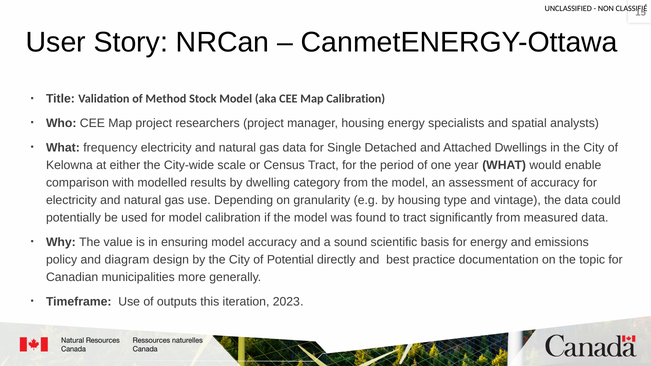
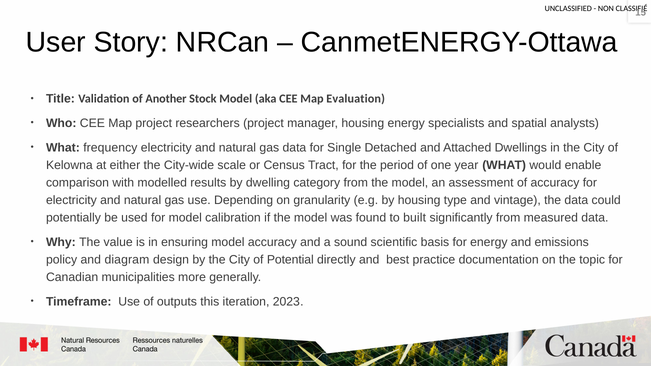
Method: Method -> Another (166, 99)
Map Calibration: Calibration -> Evaluation (356, 99)
to tract: tract -> built (415, 218)
